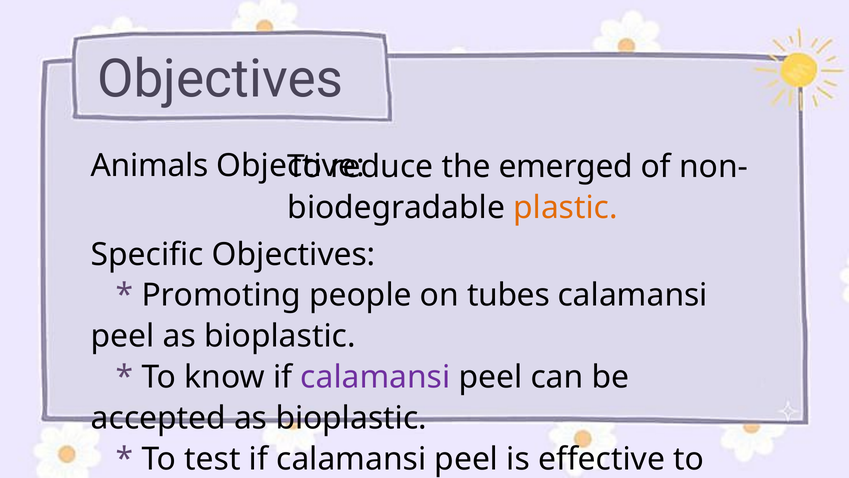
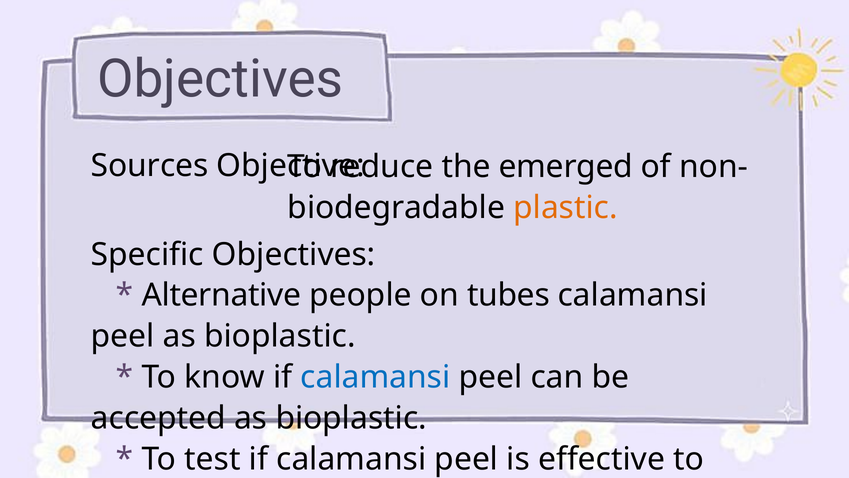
Animals: Animals -> Sources (150, 166)
Promoting: Promoting -> Alternative (221, 295)
calamansi colour: purple -> blue (375, 377)
